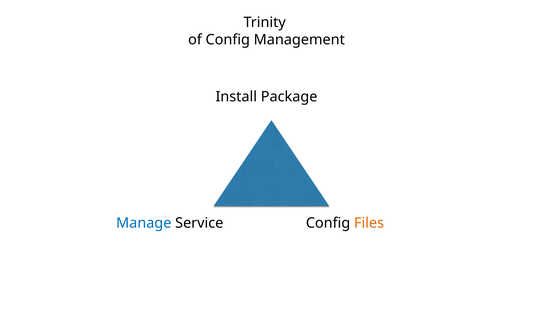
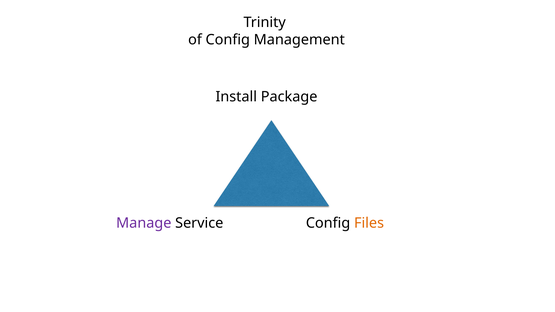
Manage colour: blue -> purple (144, 223)
